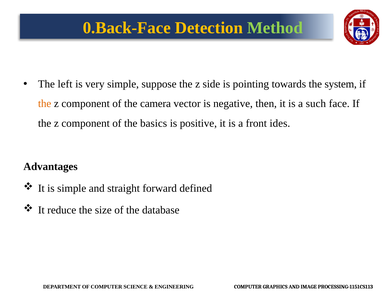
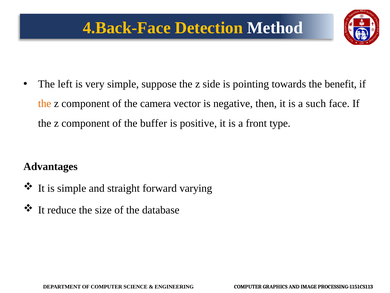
0.Back-Face: 0.Back-Face -> 4.Back-Face (127, 28)
Method colour: light green -> white (275, 28)
system: system -> benefit (341, 84)
basics: basics -> buffer (154, 123)
ides: ides -> type (280, 123)
defined: defined -> varying (196, 188)
